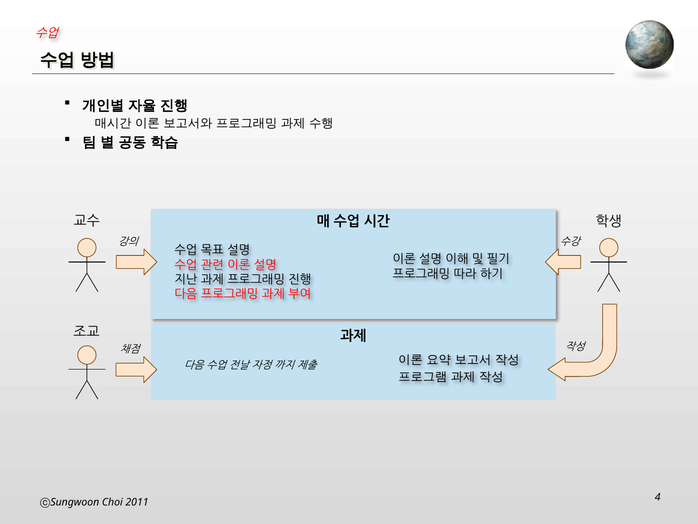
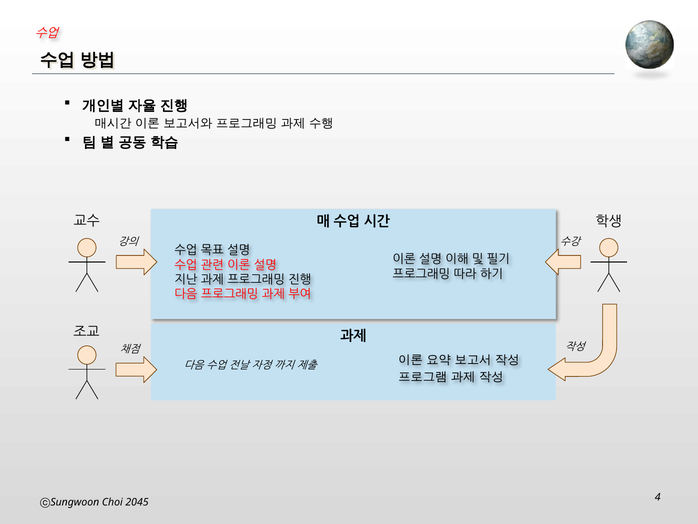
2011: 2011 -> 2045 (137, 502)
